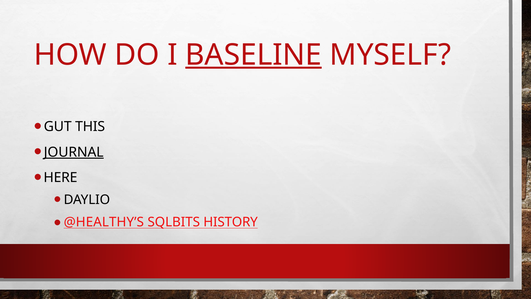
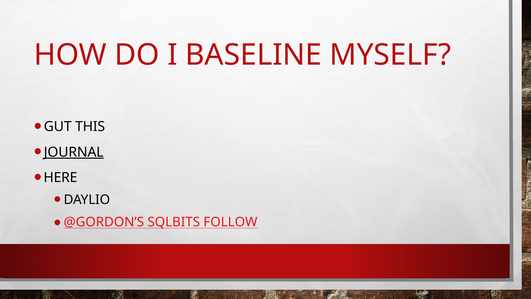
BASELINE underline: present -> none (254, 55)
@HEALTHY’S: @HEALTHY’S -> @GORDON’S (104, 222)
HISTORY: HISTORY -> FOLLOW (230, 222)
